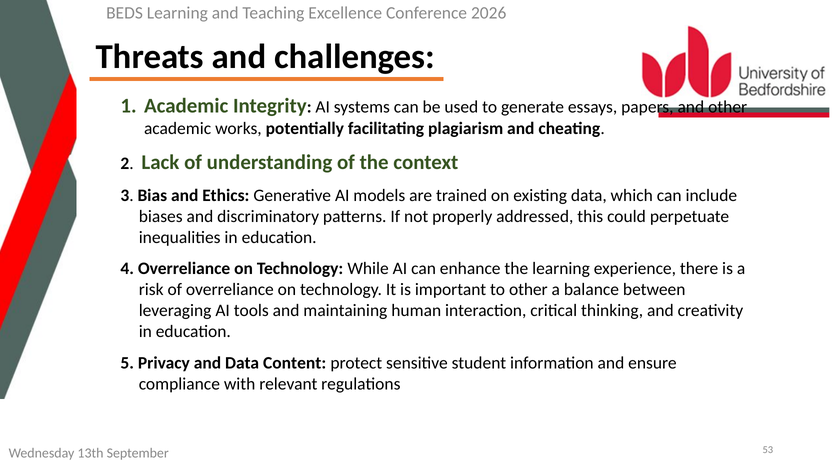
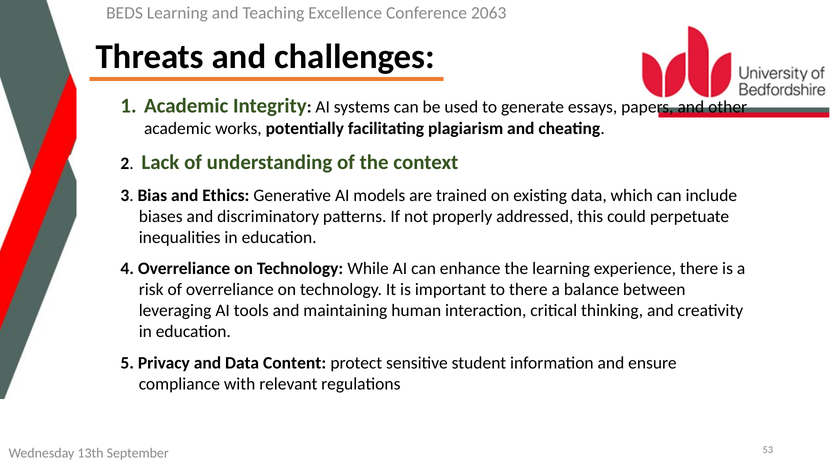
2026: 2026 -> 2063 (489, 13)
to other: other -> there (528, 289)
